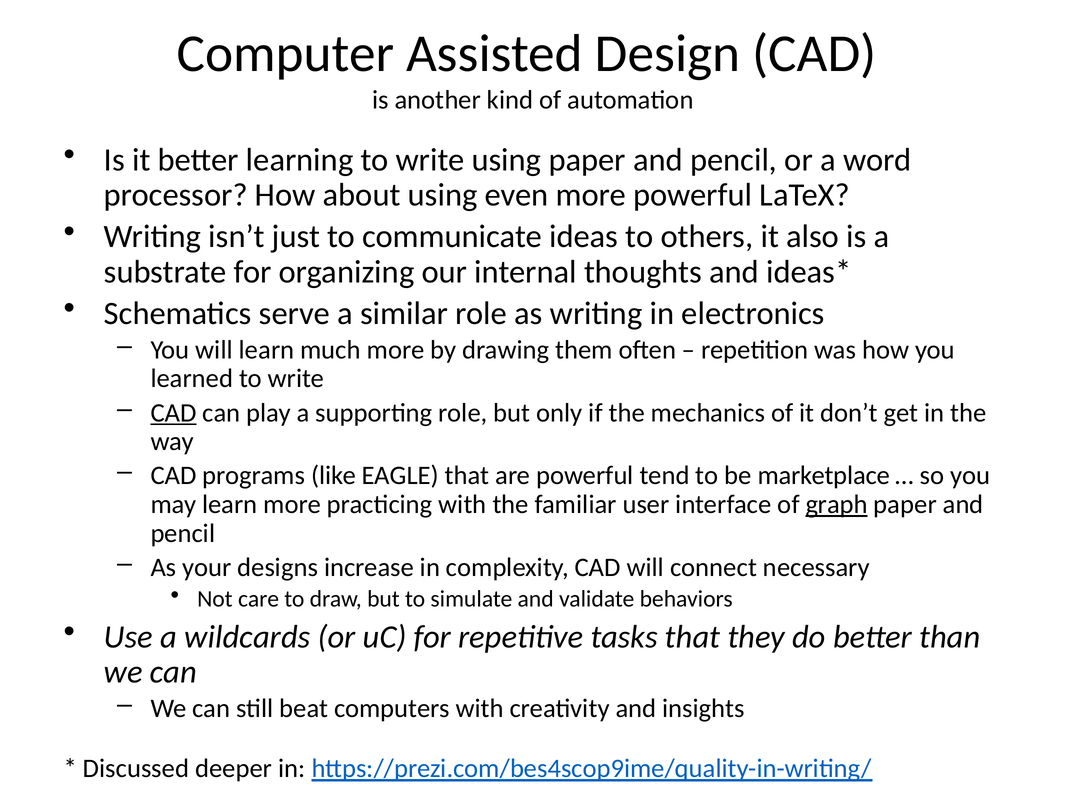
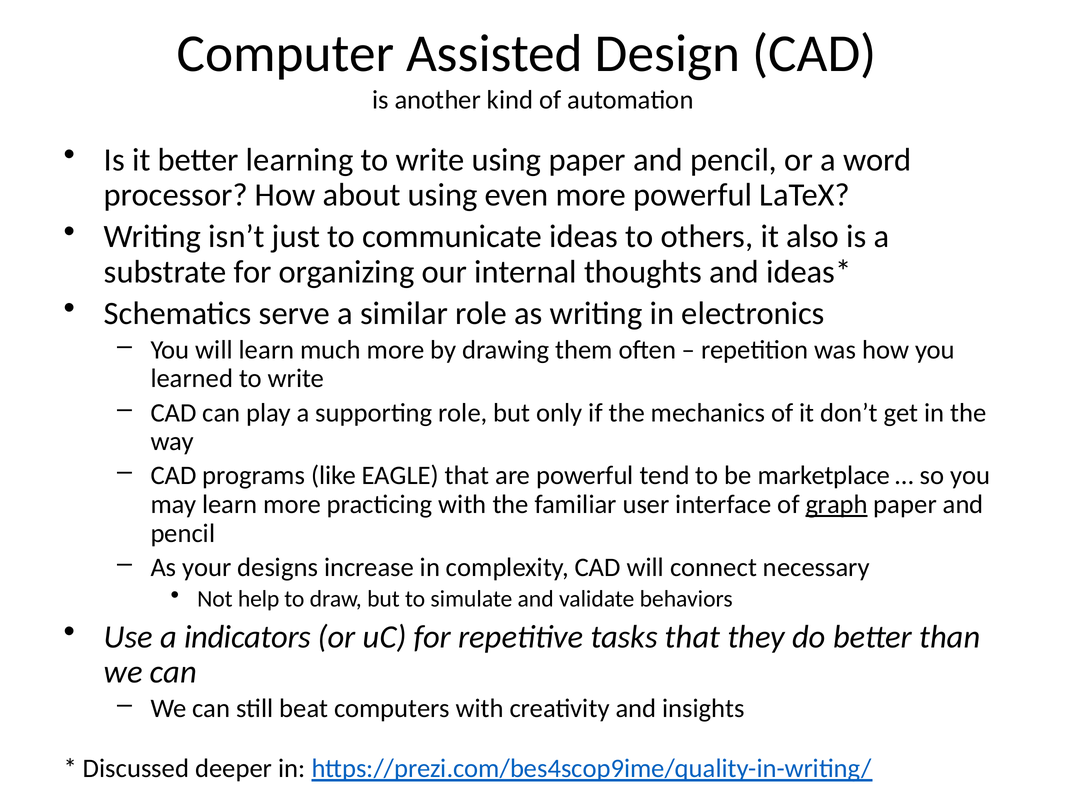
CAD underline: present -> none (174, 413)
care: care -> help (259, 599)
wildcards: wildcards -> indicators (248, 637)
